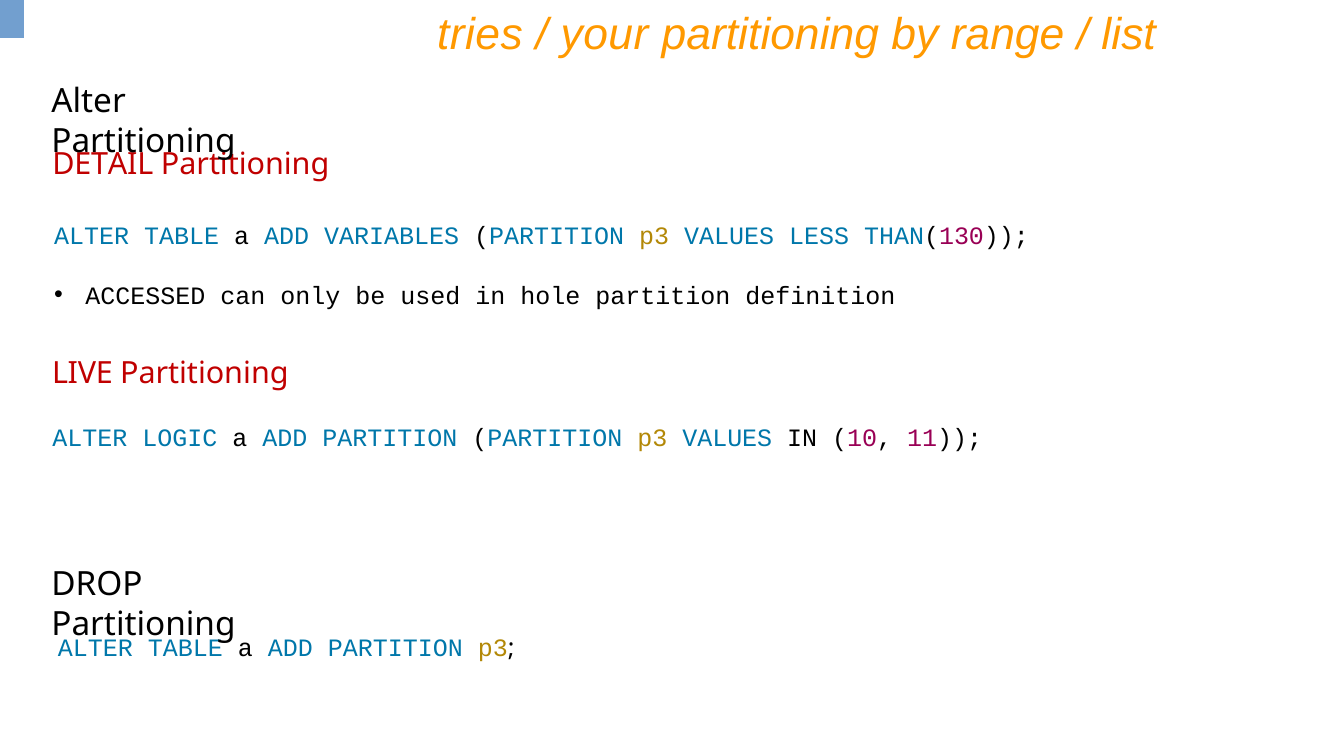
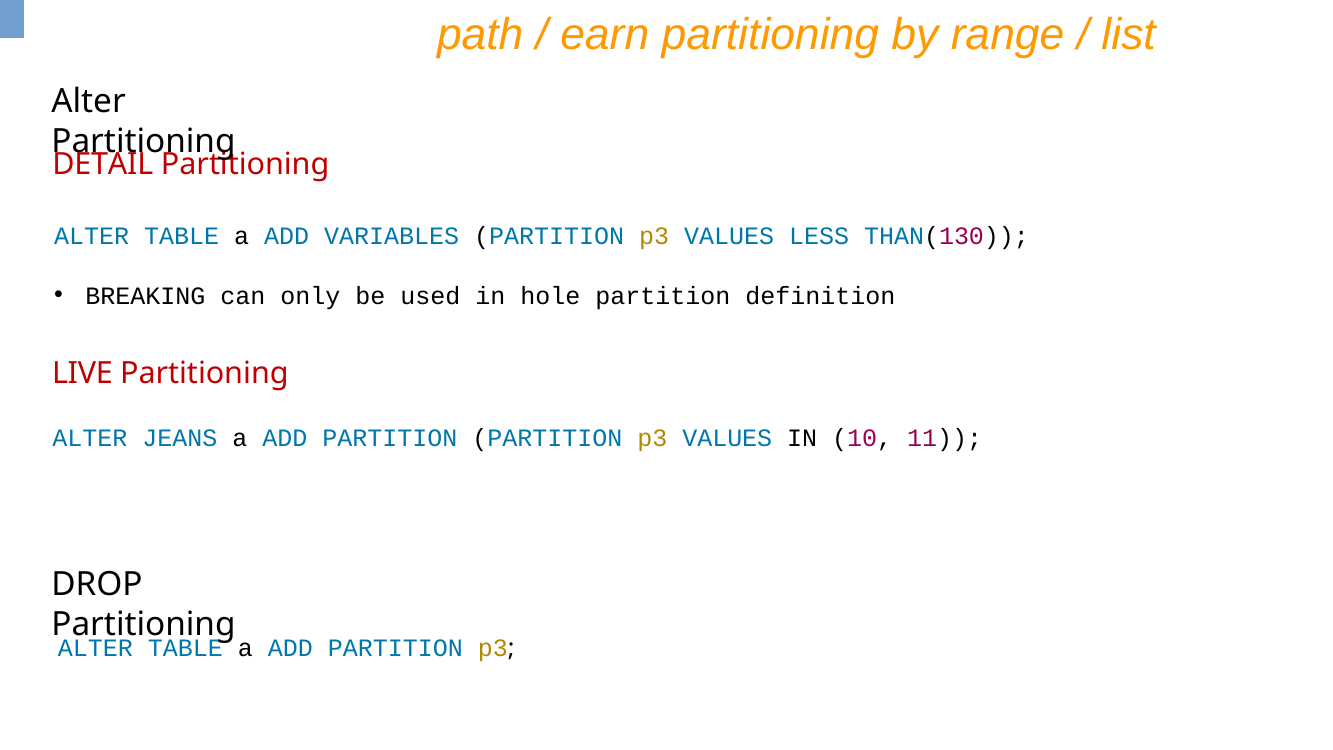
tries: tries -> path (480, 35)
your: your -> earn (605, 35)
ACCESSED: ACCESSED -> BREAKING (145, 296)
LOGIC: LOGIC -> JEANS (180, 438)
